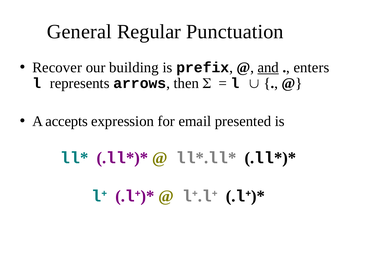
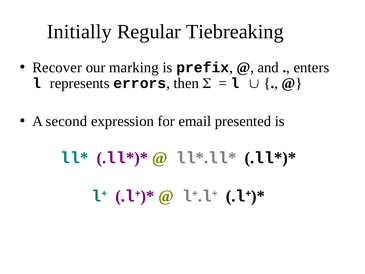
General: General -> Initially (79, 32)
Punctuation: Punctuation -> Tiebreaking (235, 32)
building: building -> marking (134, 67)
and underline: present -> none (268, 67)
arrows: arrows -> errors (140, 83)
accepts: accepts -> second (66, 121)
